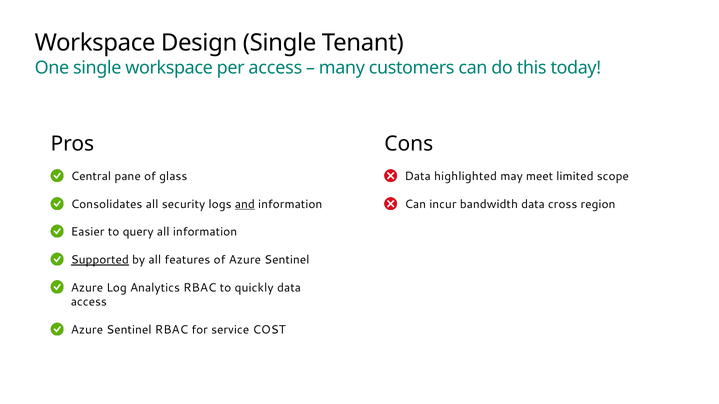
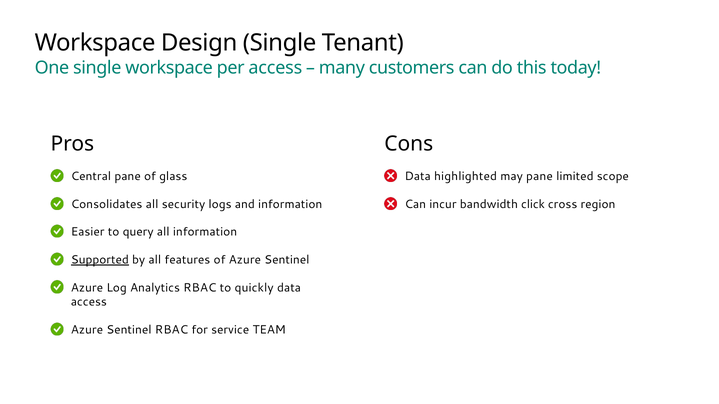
may meet: meet -> pane (539, 177)
and underline: present -> none (245, 204)
bandwidth data: data -> click (533, 204)
COST: COST -> TEAM (269, 330)
